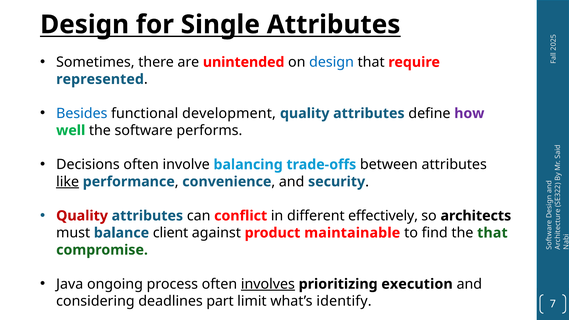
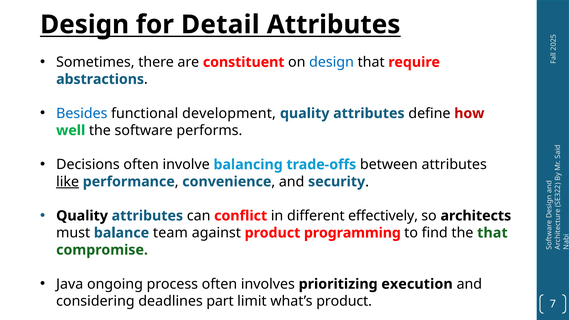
Single: Single -> Detail (220, 25)
unintended: unintended -> constituent (244, 62)
represented: represented -> abstractions (100, 79)
how colour: purple -> red (469, 113)
Quality colour: red -> black (82, 216)
client: client -> team (170, 233)
maintainable: maintainable -> programming (352, 233)
involves underline: present -> none (268, 284)
what’s identify: identify -> product (344, 301)
